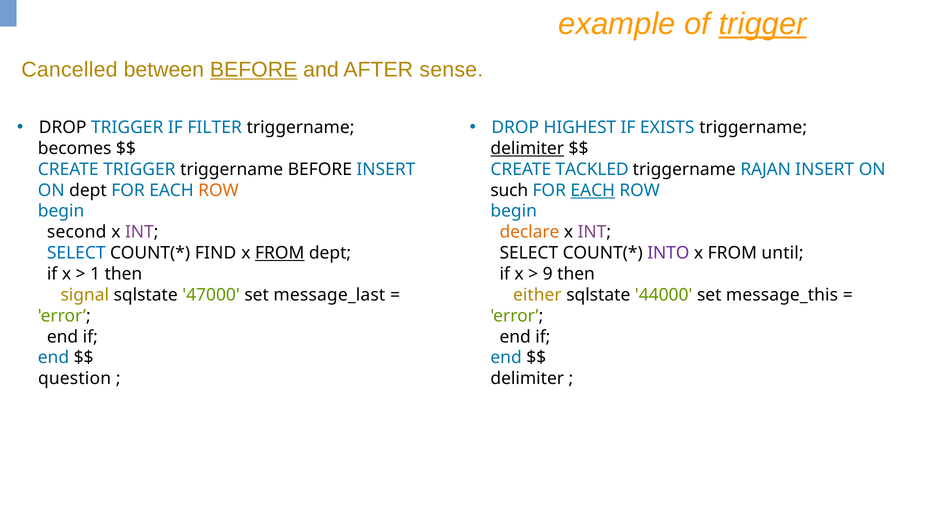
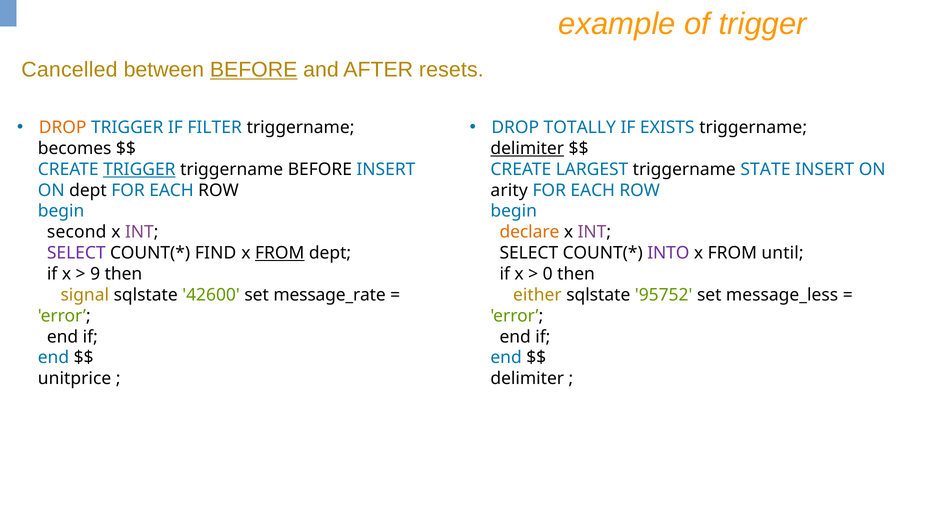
trigger underline: present -> none (763, 24)
sense: sense -> resets (451, 70)
DROP colour: black -> orange (63, 128)
HIGHEST: HIGHEST -> TOTALLY (580, 128)
TRIGGER underline: none -> present (139, 169)
TACKLED: TACKLED -> LARGEST (592, 169)
RAJAN: RAJAN -> STATE (766, 169)
ROW colour: orange -> black (219, 190)
such: such -> arity (509, 190)
EACH underline: present -> none (593, 190)
SELECT colour: blue -> purple (76, 253)
1: 1 -> 9 (95, 274)
9: 9 -> 0 (548, 274)
47000: 47000 -> 42600 (211, 295)
message_last: message_last -> message_rate (330, 295)
44000: 44000 -> 95752 (664, 295)
message_this: message_this -> message_less (782, 295)
question: question -> unitprice (75, 379)
